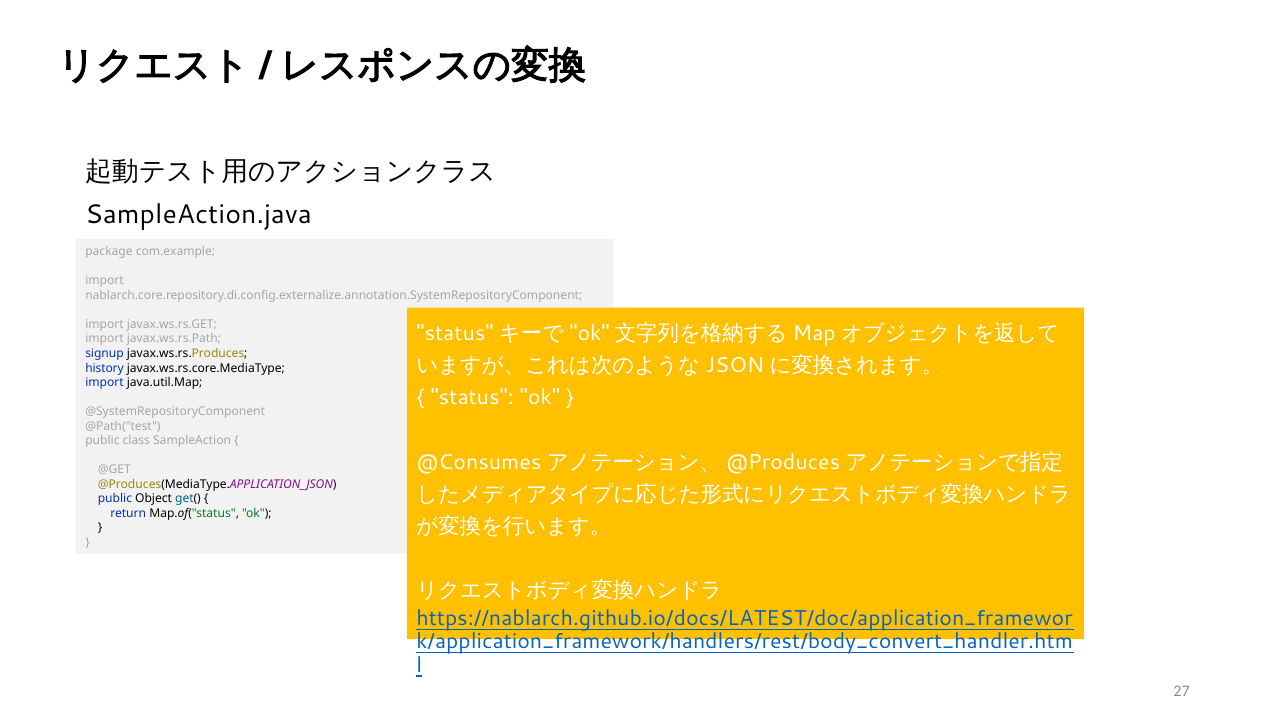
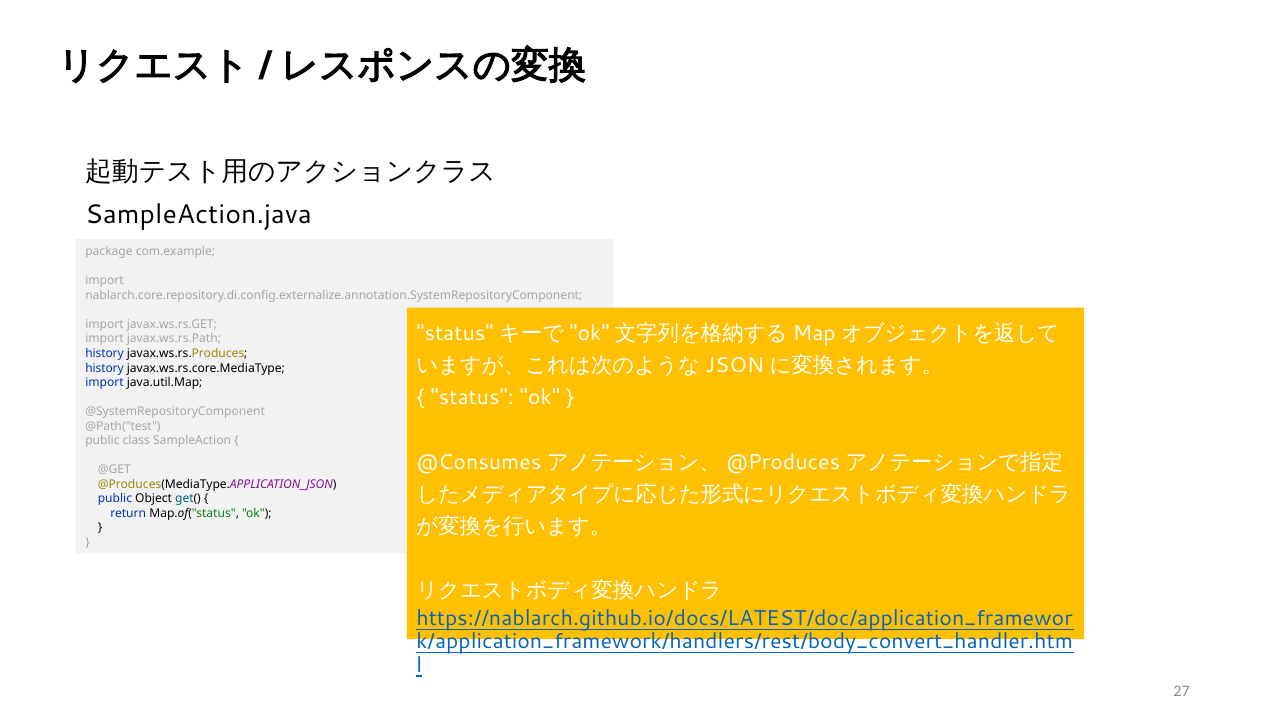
signup: signup -> history (105, 354)
